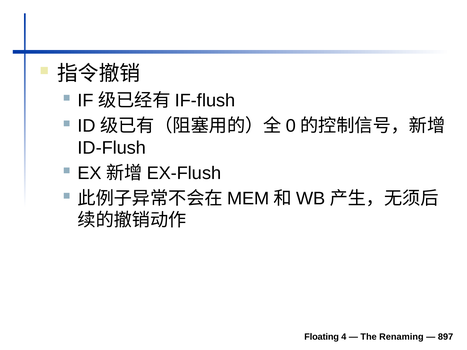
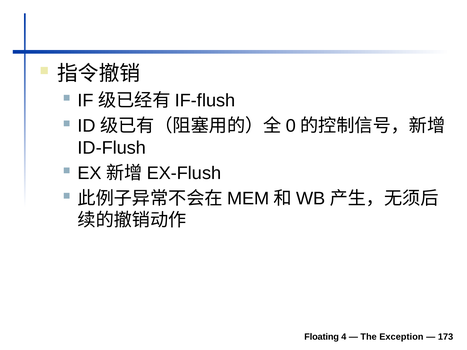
Renaming: Renaming -> Exception (401, 337)
897: 897 -> 173 (446, 337)
